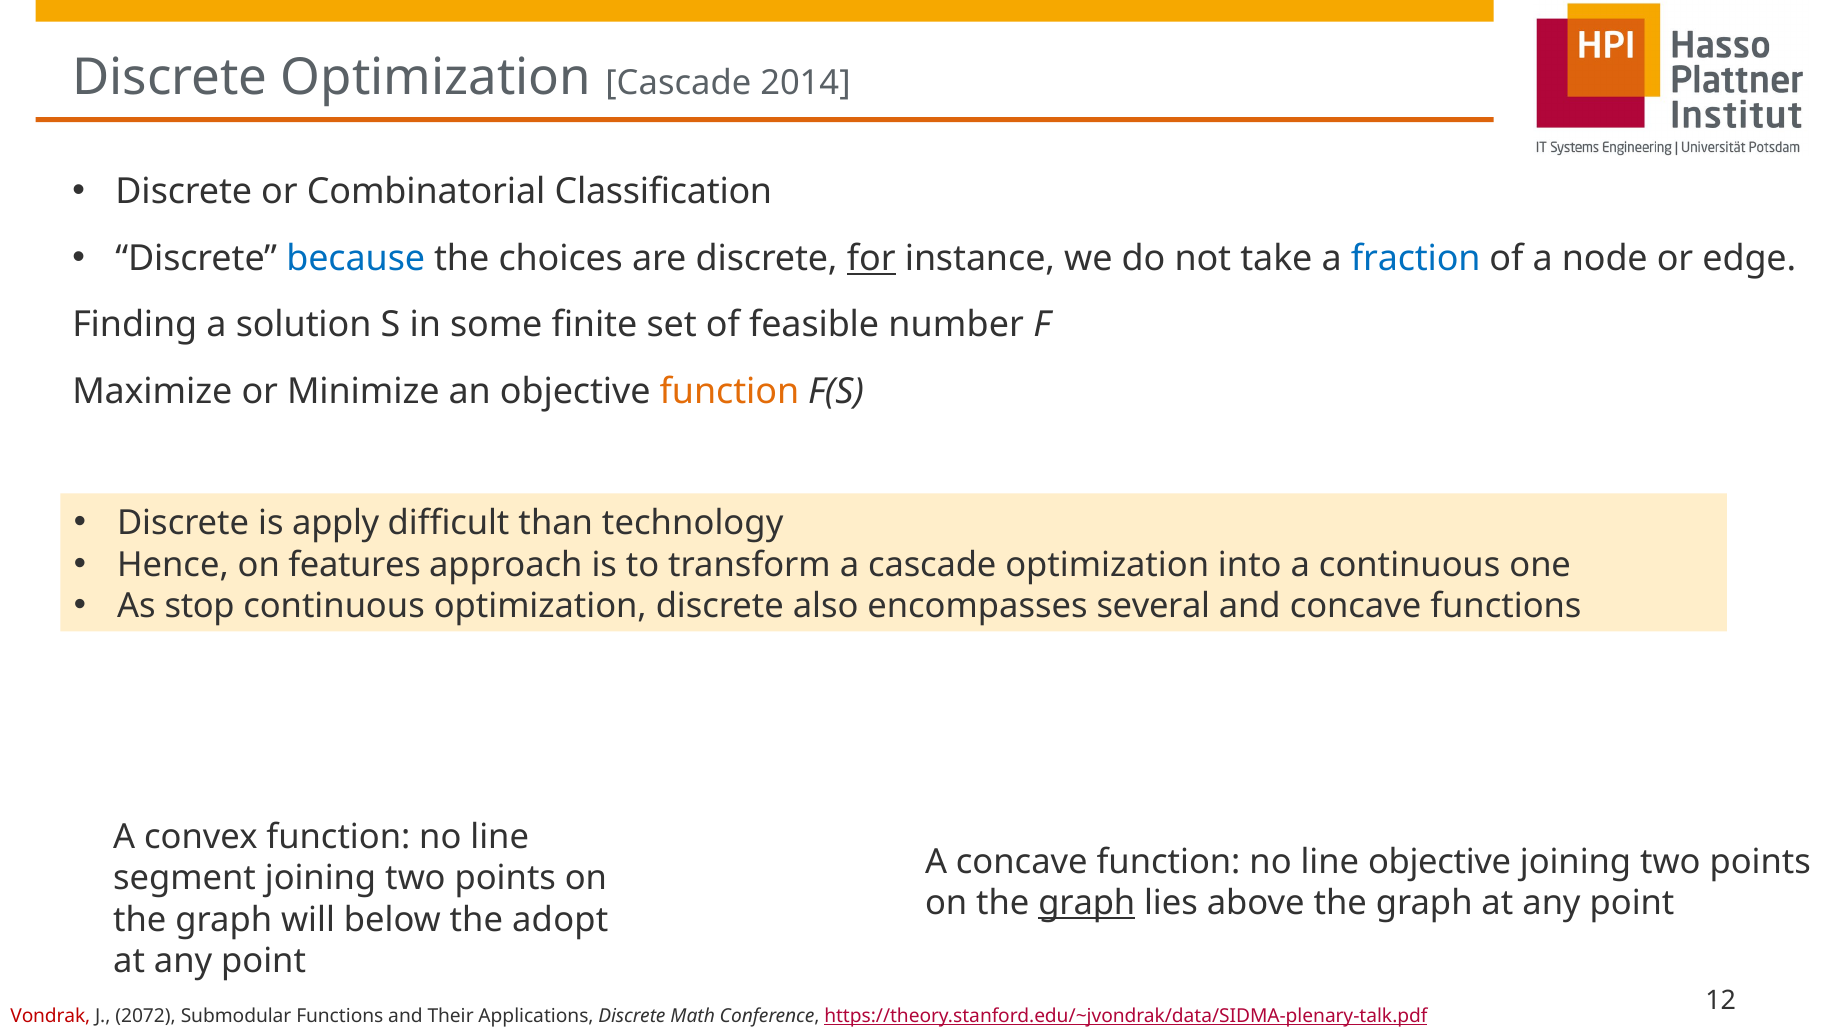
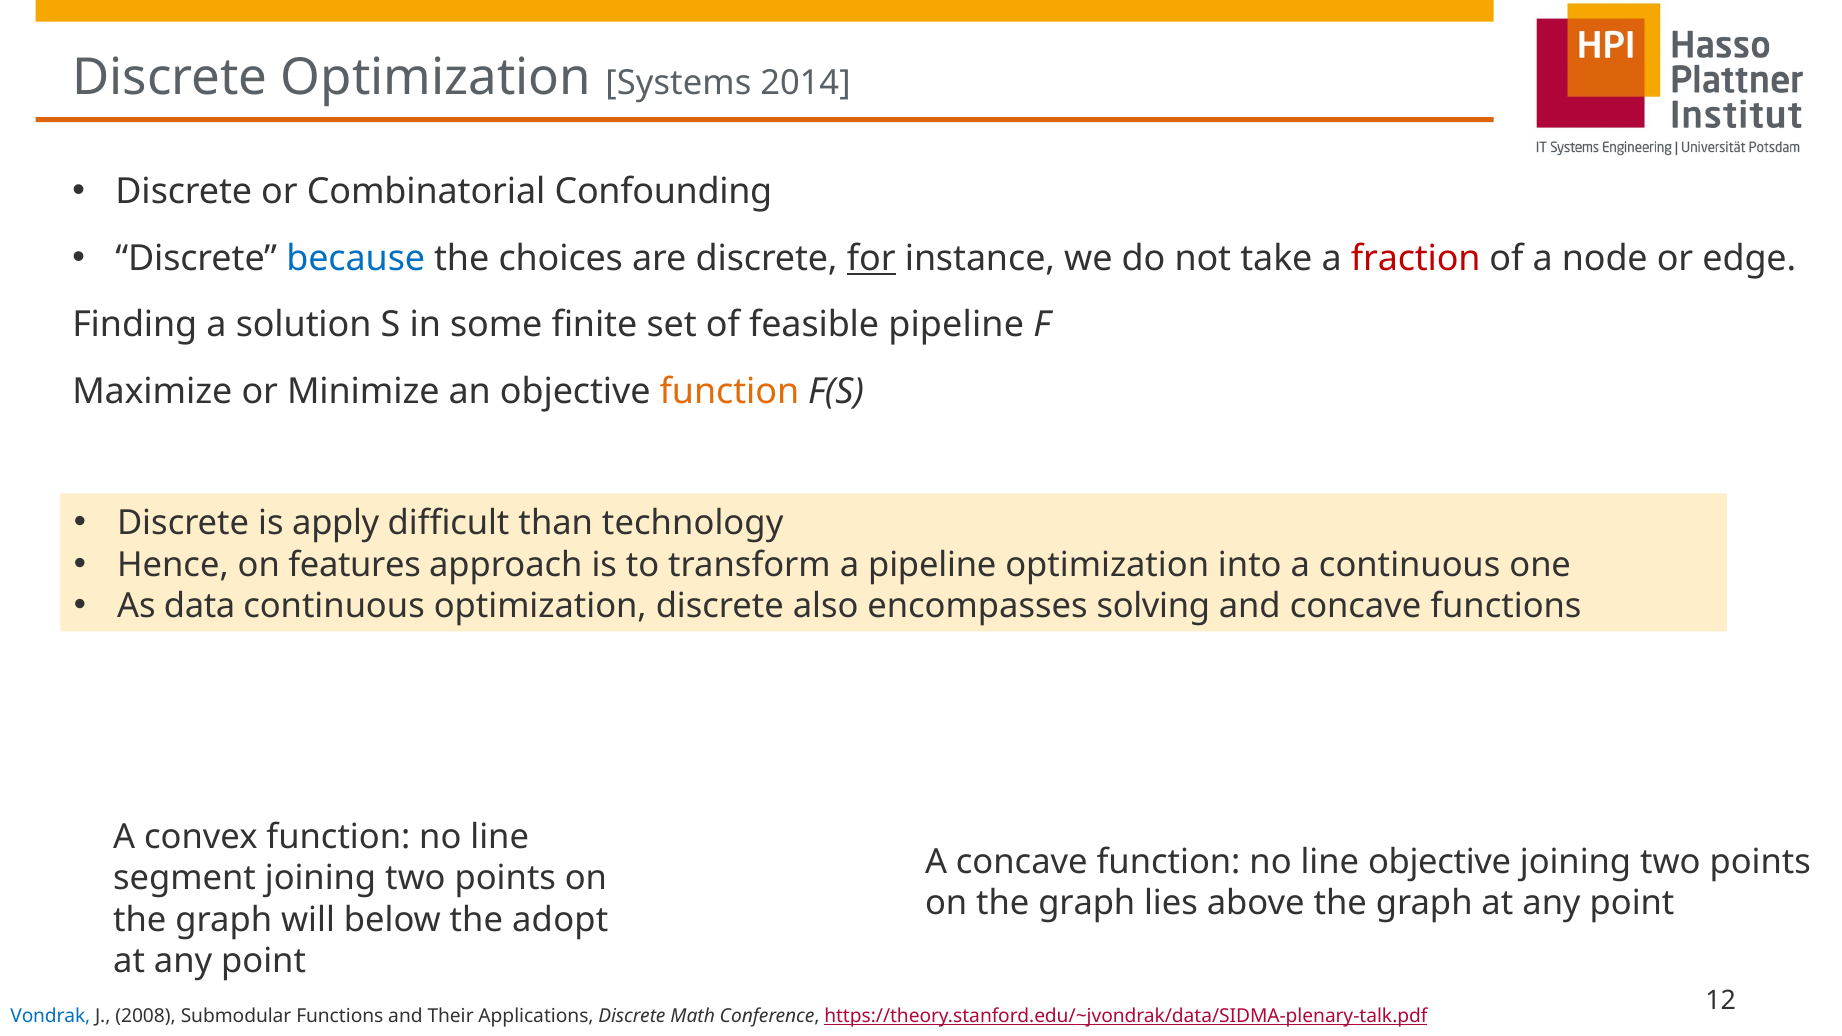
Optimization Cascade: Cascade -> Systems (678, 83)
Classification: Classification -> Confounding (663, 192)
fraction colour: blue -> red (1416, 258)
feasible number: number -> pipeline (956, 325)
a cascade: cascade -> pipeline (932, 565)
stop: stop -> data (200, 606)
several: several -> solving (1153, 606)
graph underline: present -> none (1087, 903)
Vondrak colour: red -> blue (50, 1016)
2072: 2072 -> 2008 (146, 1016)
